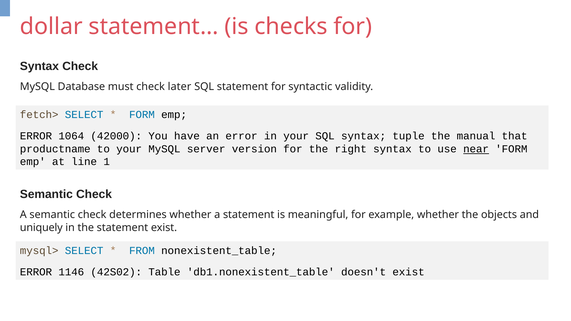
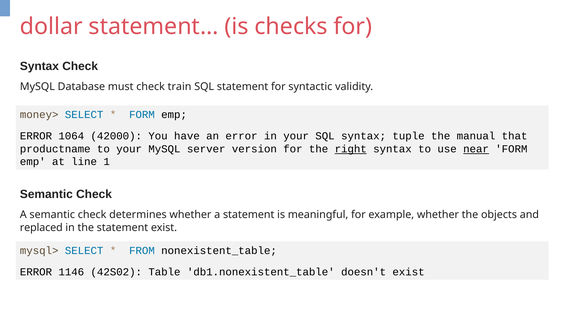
later: later -> train (180, 87)
fetch>: fetch> -> money> (39, 115)
right underline: none -> present (351, 149)
uniquely: uniquely -> replaced (41, 228)
